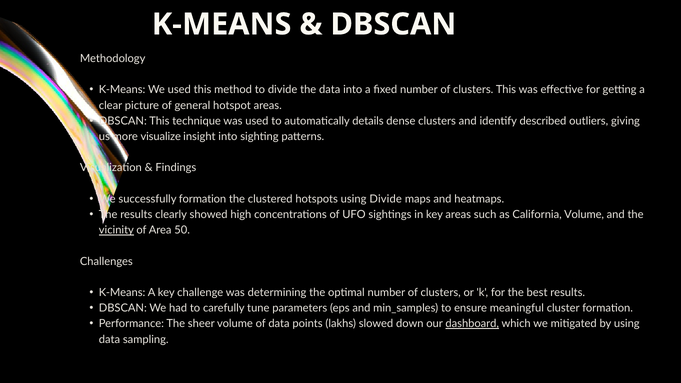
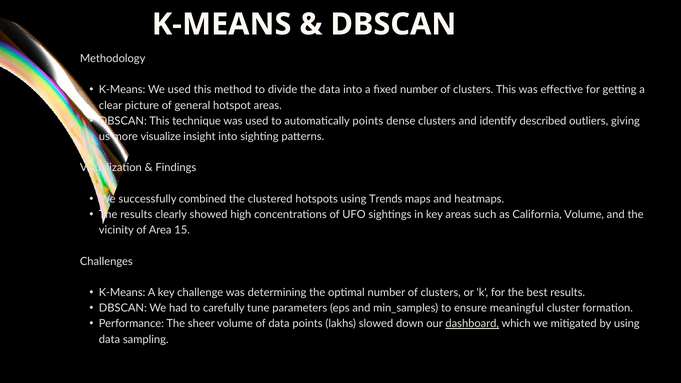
automatically details: details -> points (368, 121)
successfully formation: formation -> combined (202, 199)
using Divide: Divide -> Trends (386, 199)
vicinity underline: present -> none (116, 230)
50: 50 -> 15 (182, 230)
